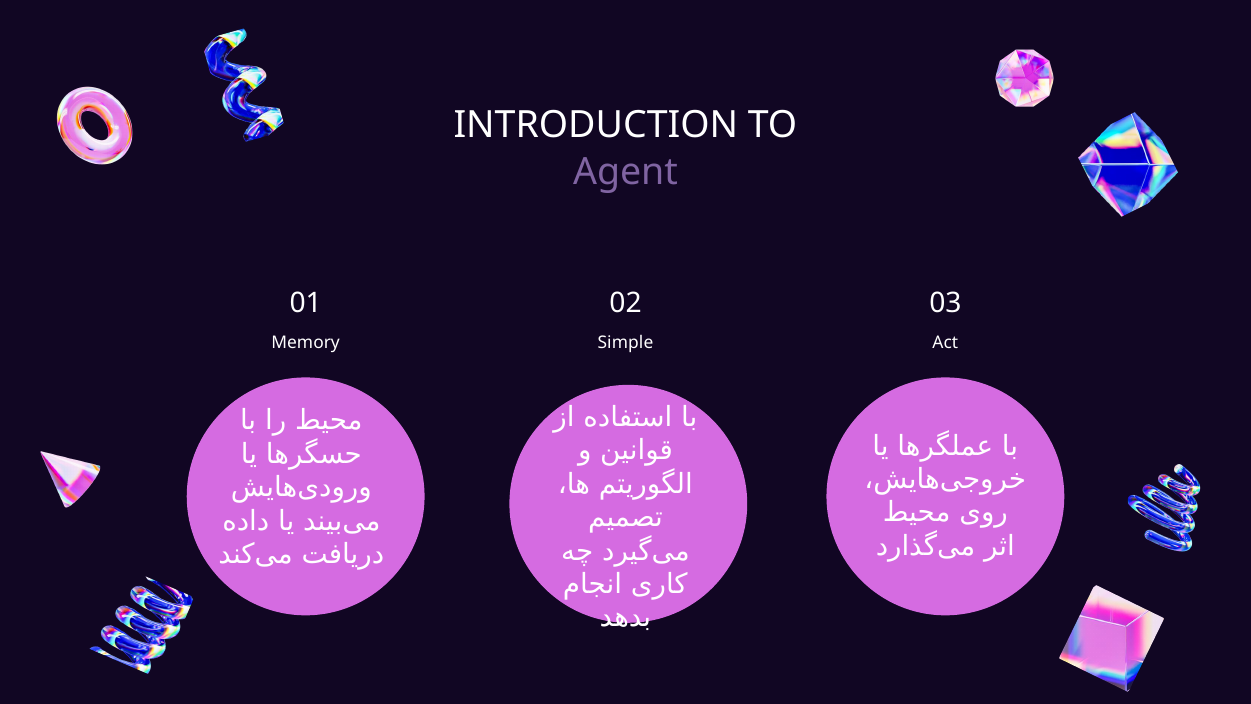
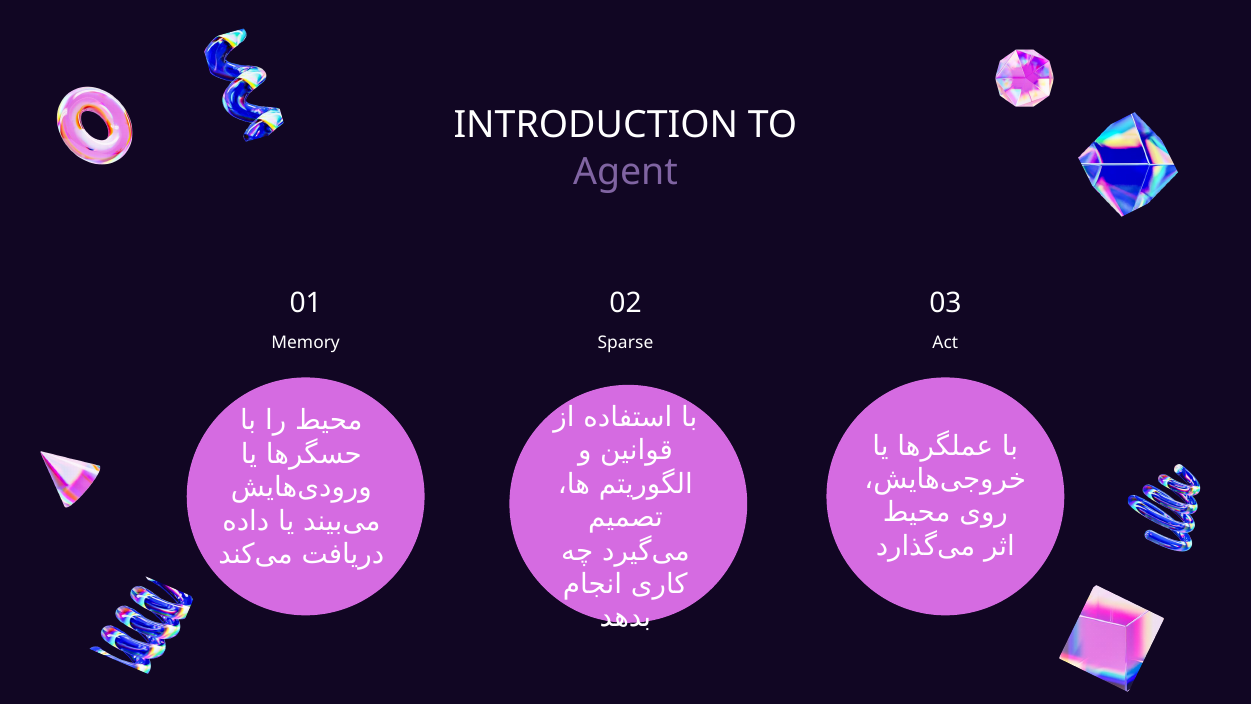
Simple: Simple -> Sparse (625, 343)
